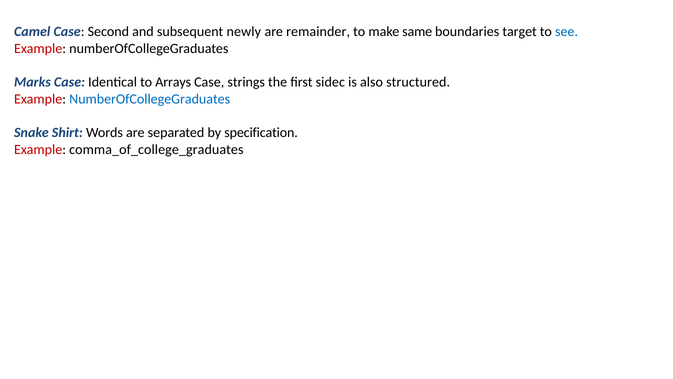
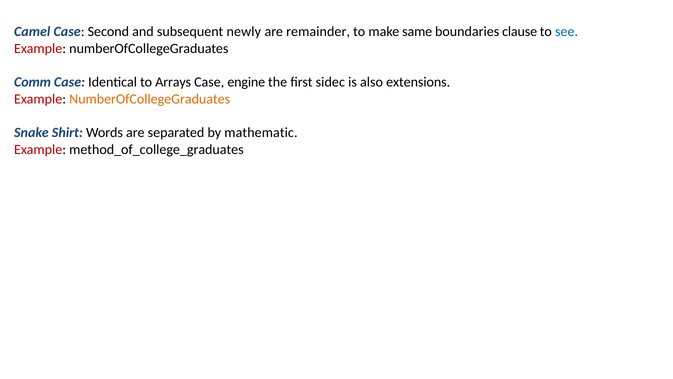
target: target -> clause (520, 32)
Marks: Marks -> Comm (33, 82)
strings: strings -> engine (246, 82)
structured: structured -> extensions (418, 82)
NumberOfCollegeGraduates colour: blue -> orange (150, 99)
specification: specification -> mathematic (261, 133)
comma_of_college_graduates: comma_of_college_graduates -> method_of_college_graduates (156, 149)
